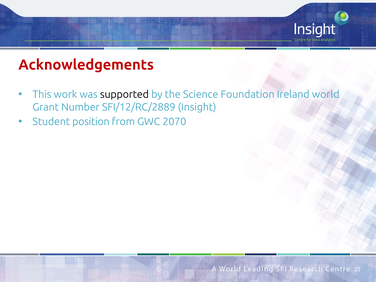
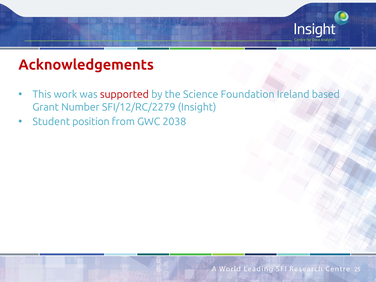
supported colour: black -> red (124, 95)
world: world -> based (326, 95)
SFI/12/RC/2889: SFI/12/RC/2889 -> SFI/12/RC/2279 (139, 107)
2070: 2070 -> 2038 (174, 122)
